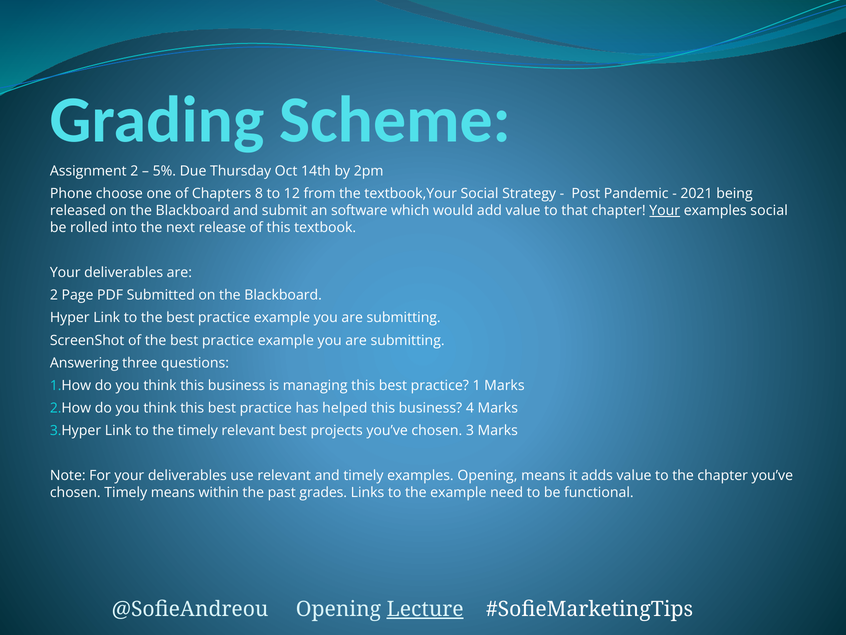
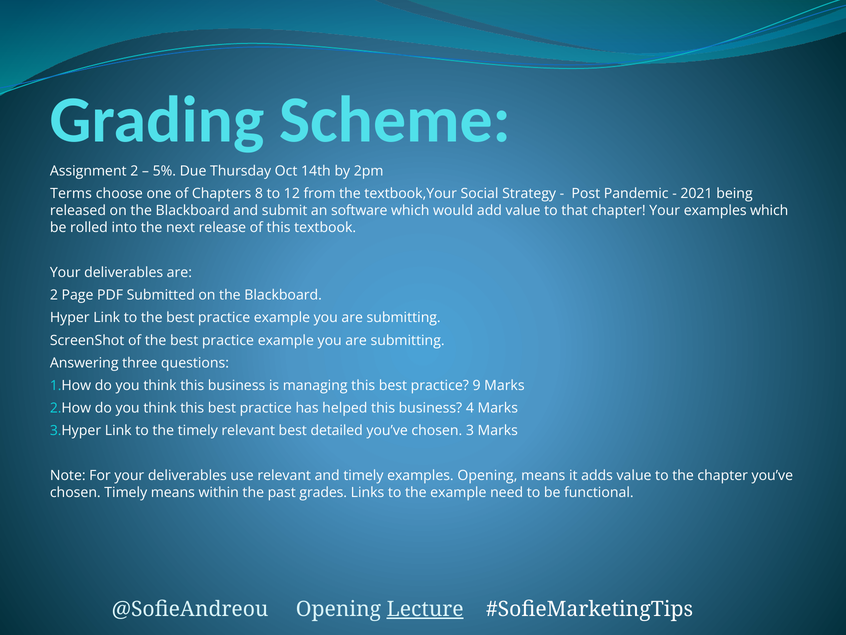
Phone: Phone -> Terms (71, 193)
Your underline: present -> none (665, 210)
examples social: social -> which (769, 210)
1: 1 -> 9 (477, 385)
projects: projects -> detailed (337, 430)
